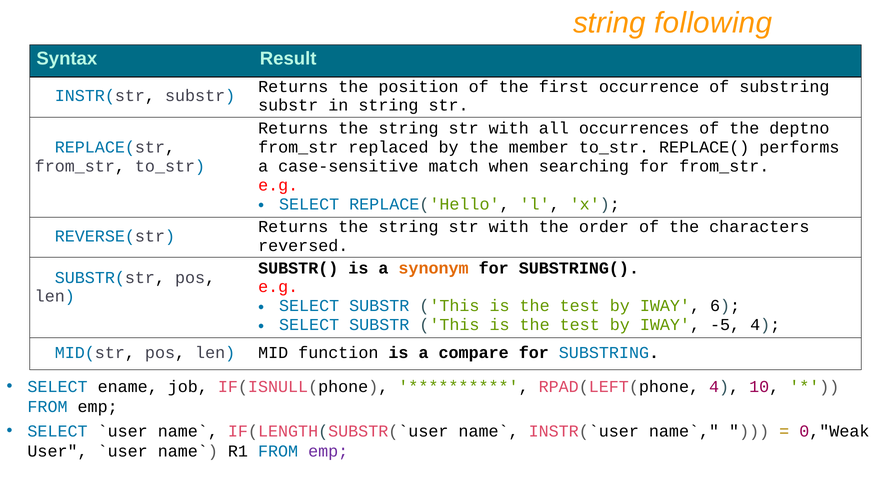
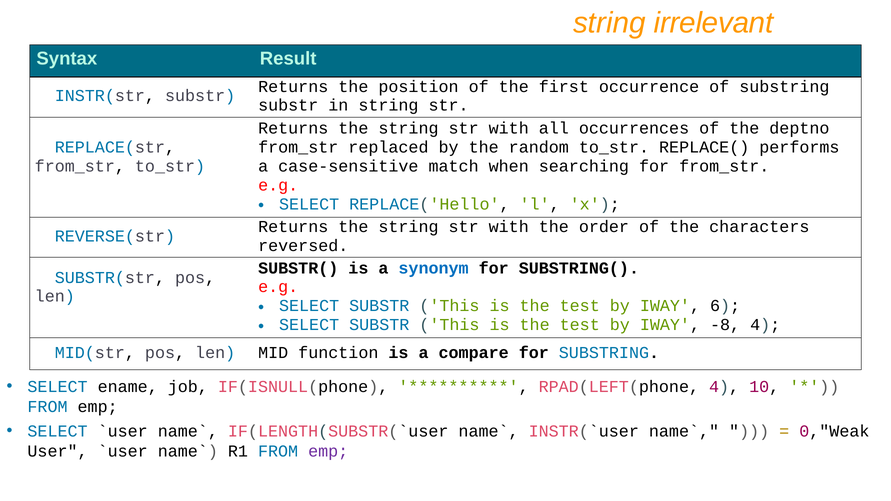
following: following -> irrelevant (714, 23)
member: member -> random (539, 147)
synonym colour: orange -> blue (434, 268)
-5: -5 -> -8 (725, 325)
